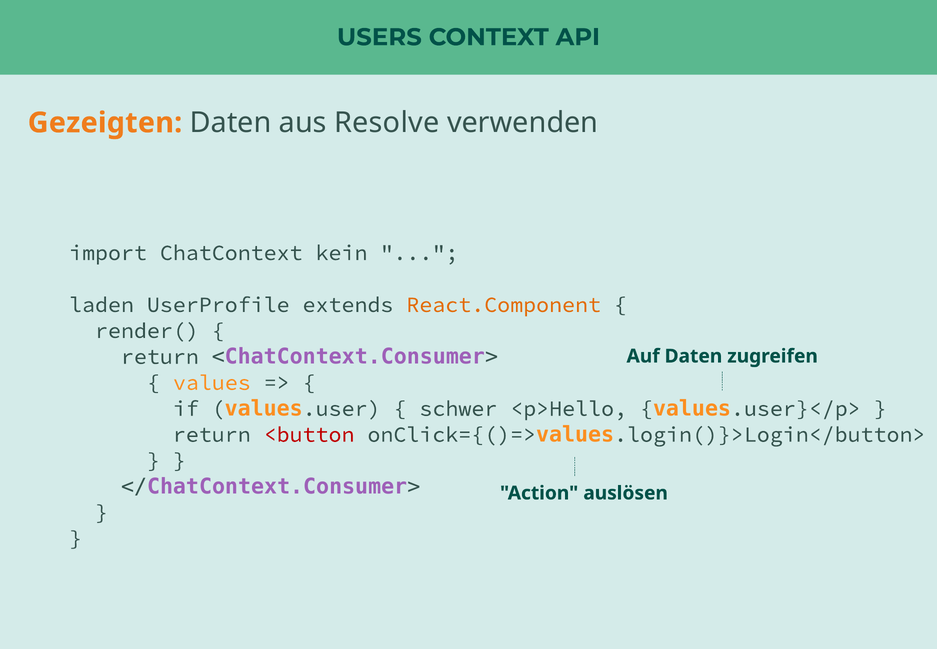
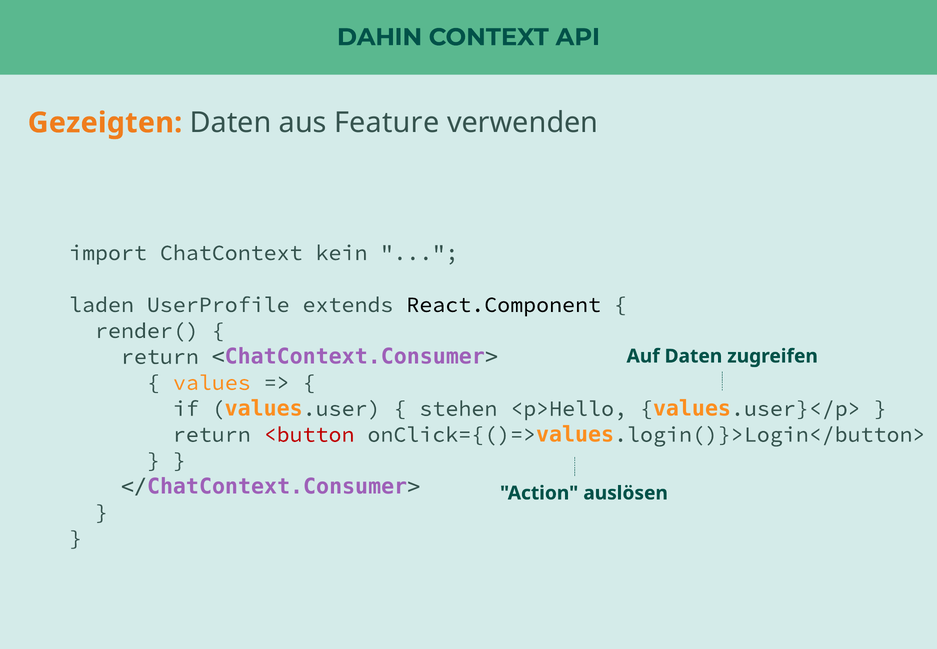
USERS: USERS -> DAHIN (380, 37)
Resolve: Resolve -> Feature (387, 123)
React.Component colour: orange -> black (504, 305)
schwer: schwer -> stehen (458, 408)
